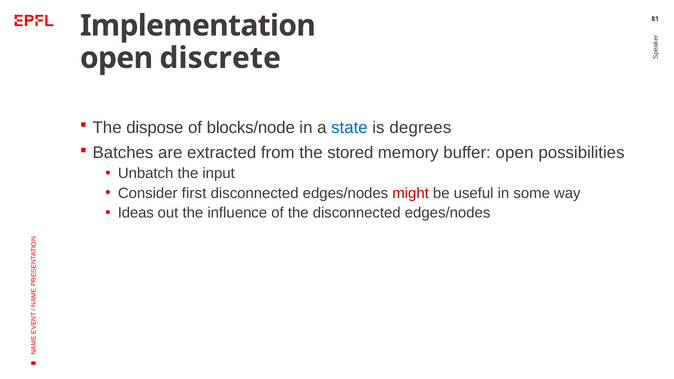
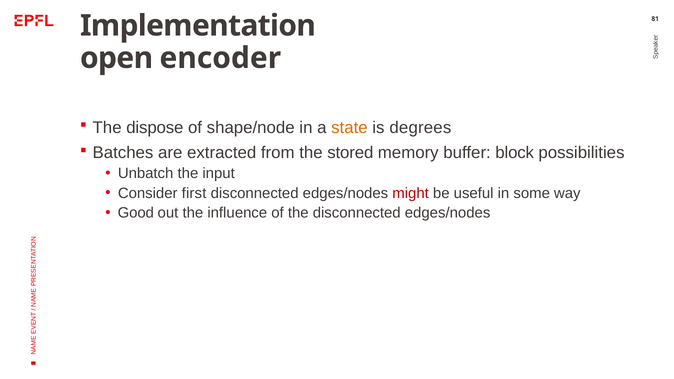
discrete: discrete -> encoder (220, 58)
blocks/node: blocks/node -> shape/node (251, 128)
state colour: blue -> orange (349, 128)
buffer open: open -> block (515, 153)
Ideas: Ideas -> Good (136, 213)
